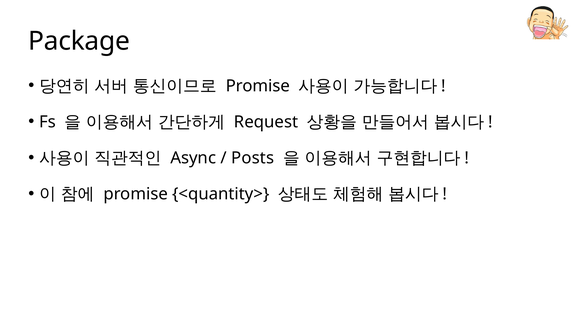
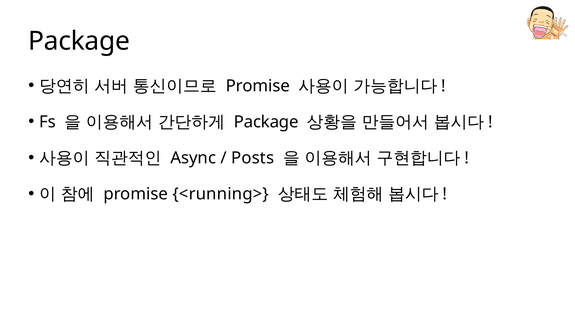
Request: Request -> Package (266, 122)
<quantity>: <quantity> -> <running> (221, 194)
